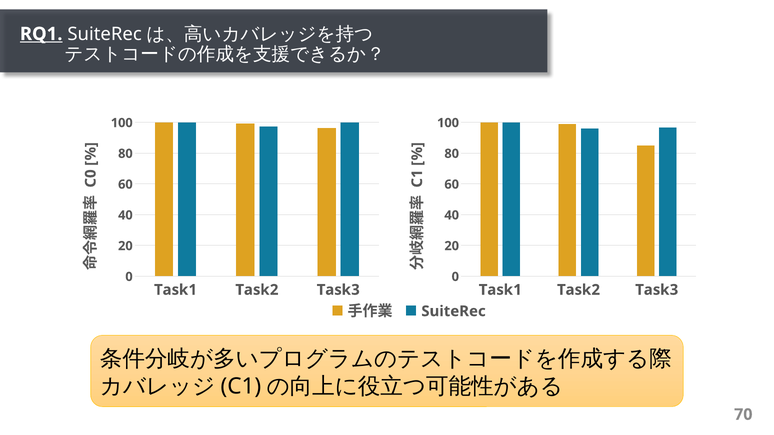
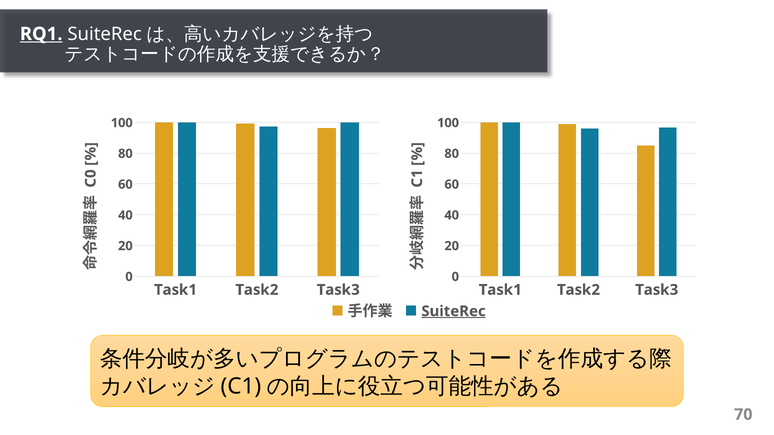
SuiteRec underline: none -> present (454, 312)
